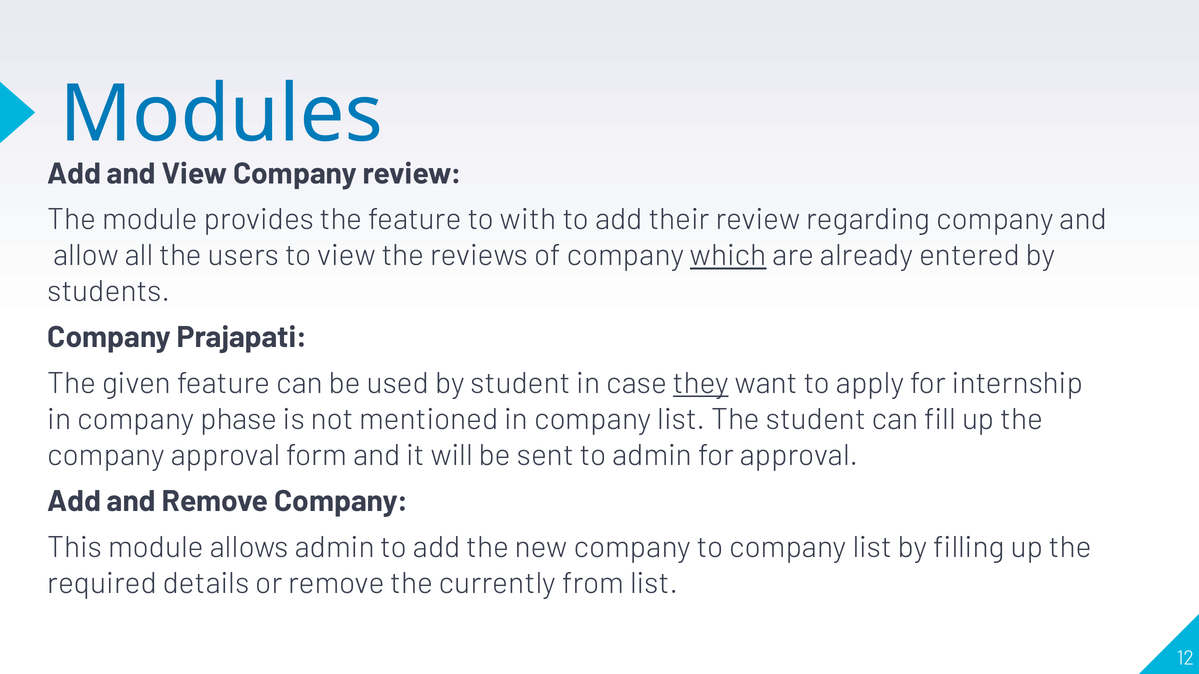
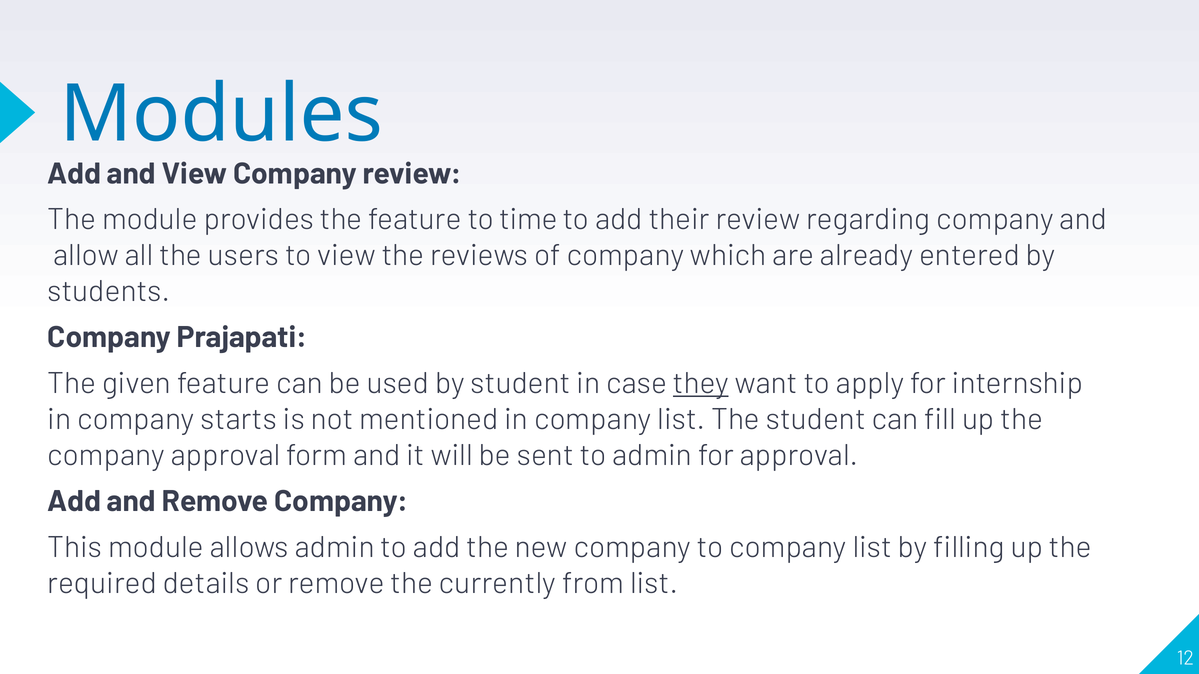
with: with -> time (528, 220)
which underline: present -> none (728, 256)
phase: phase -> starts (239, 420)
